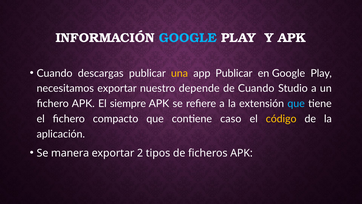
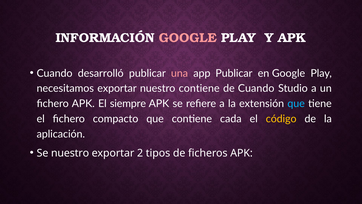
GOOGLE colour: light blue -> pink (188, 38)
descargas: descargas -> desarrolló (101, 73)
una colour: yellow -> pink (179, 73)
nuestro depende: depende -> contiene (199, 88)
caso: caso -> cada (231, 119)
Se manera: manera -> nuestro (70, 153)
